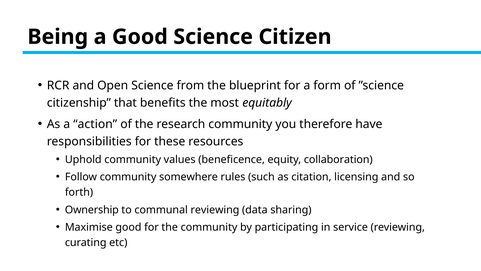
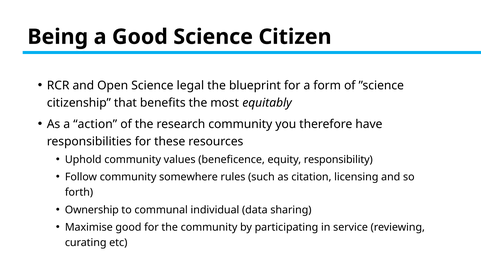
from: from -> legal (190, 85)
collaboration: collaboration -> responsibility (338, 159)
communal reviewing: reviewing -> individual (215, 209)
